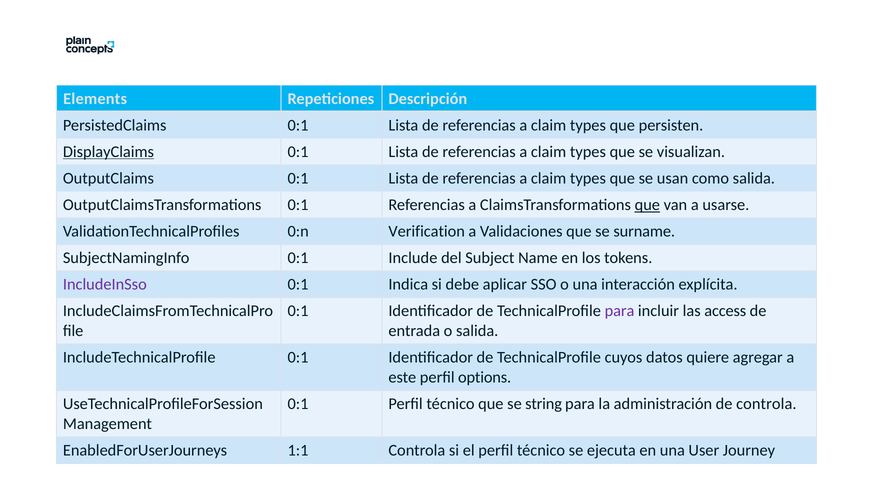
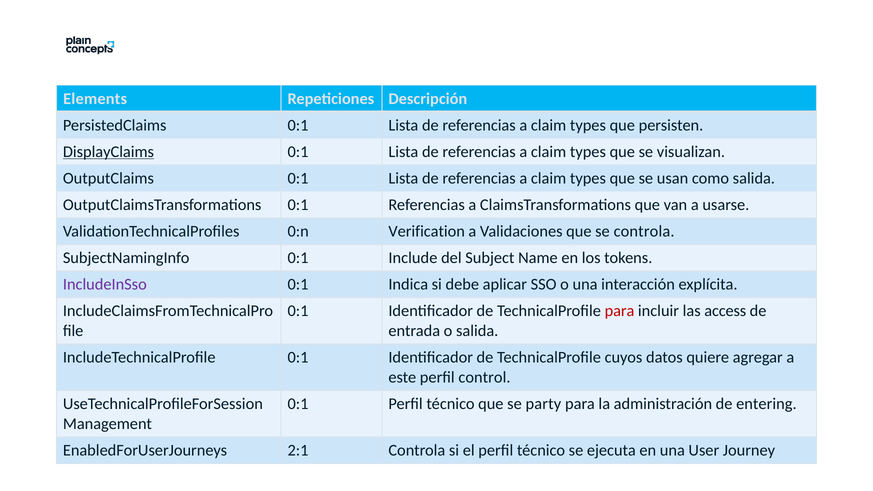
que underline: present -> none (647, 205)
se surname: surname -> controla (644, 231)
para colour: purple -> red (620, 311)
options: options -> control (485, 378)
string: string -> party (543, 404)
de controla: controla -> entering (766, 404)
1:1: 1:1 -> 2:1 (298, 451)
